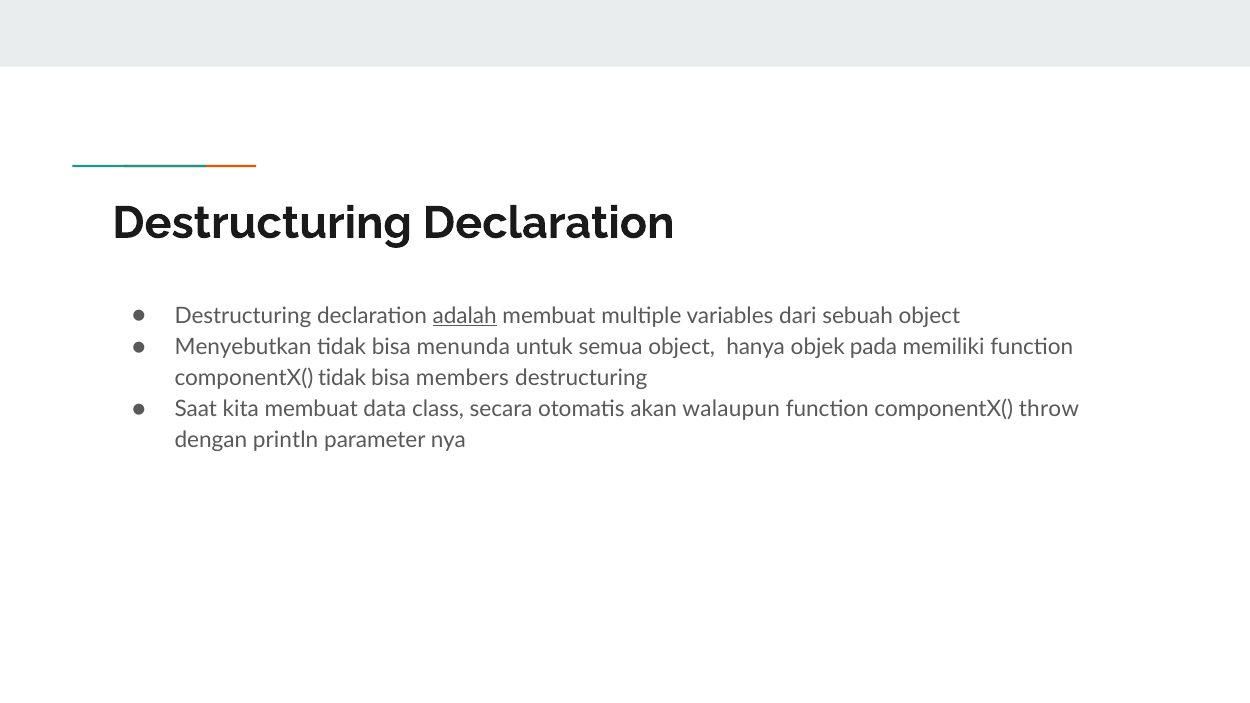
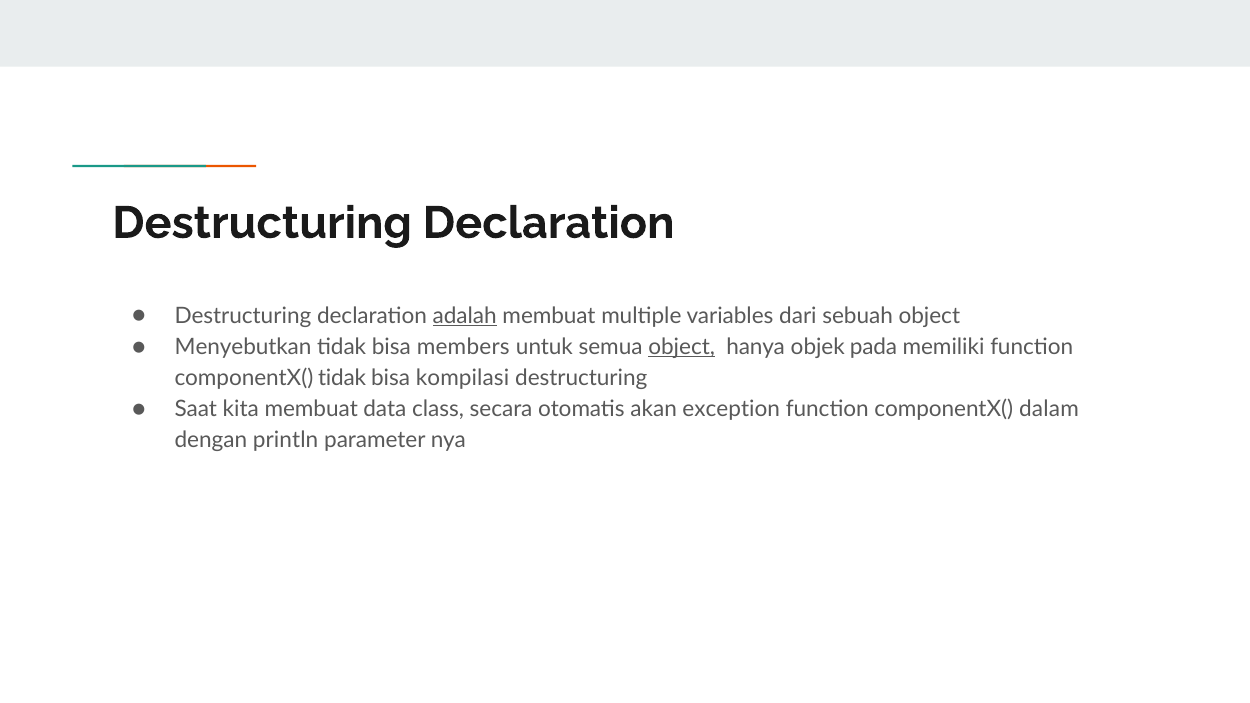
menunda: menunda -> members (463, 347)
object underline: none -> present (682, 347)
members: members -> kompilasi (463, 378)
walaupun: walaupun -> exception (731, 409)
throw: throw -> dalam (1049, 409)
